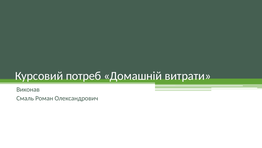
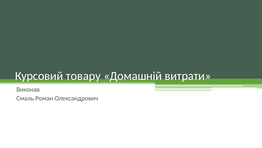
потреб: потреб -> товару (83, 76)
